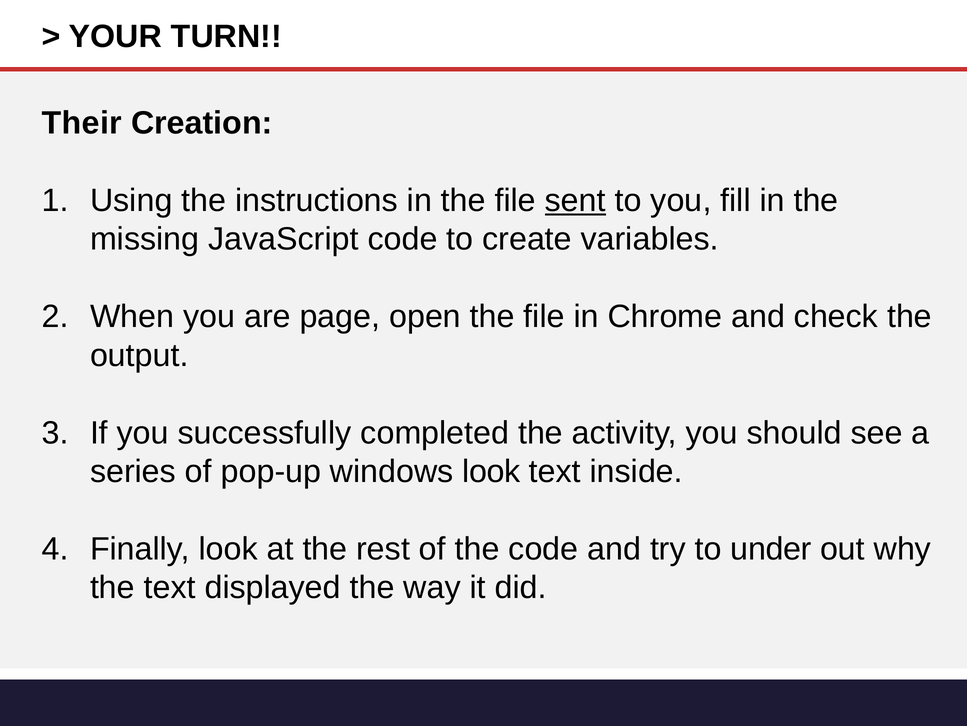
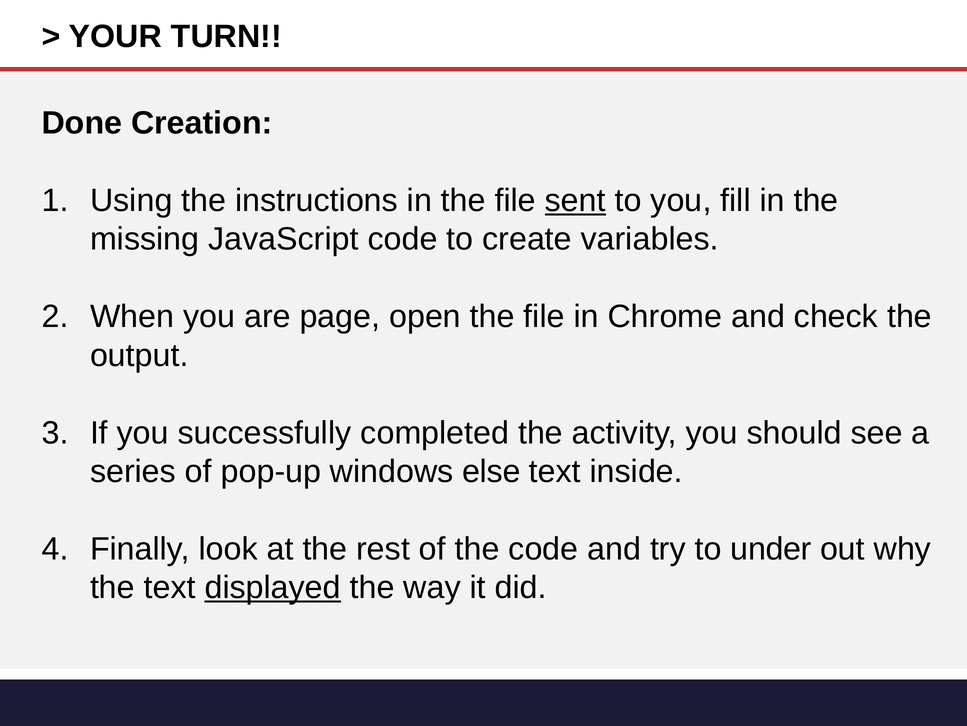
Their: Their -> Done (82, 123)
windows look: look -> else (491, 471)
displayed underline: none -> present (273, 587)
